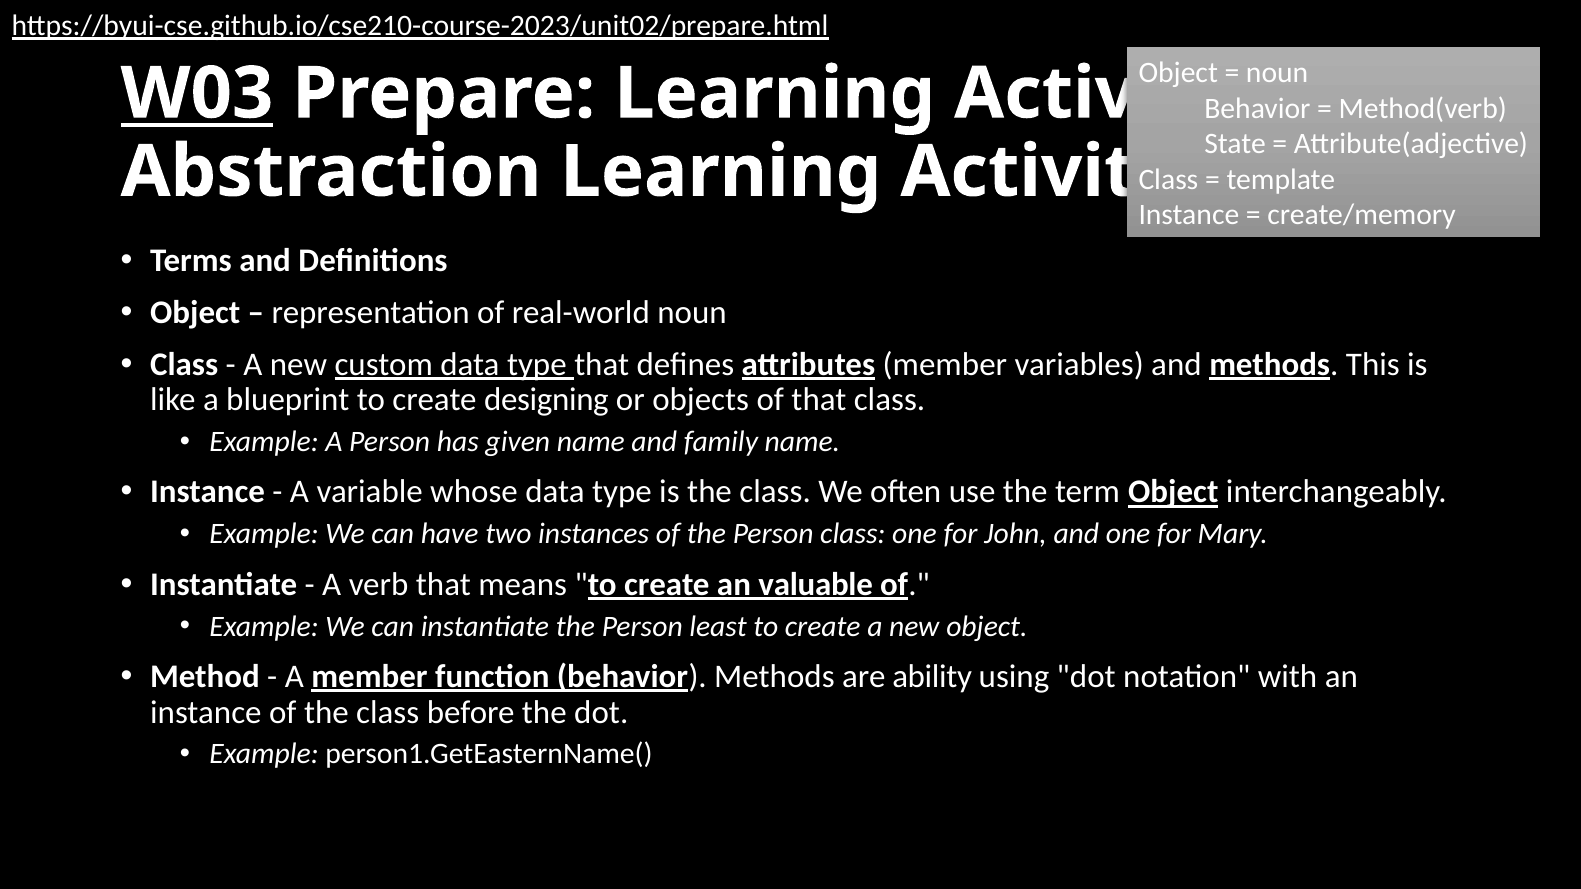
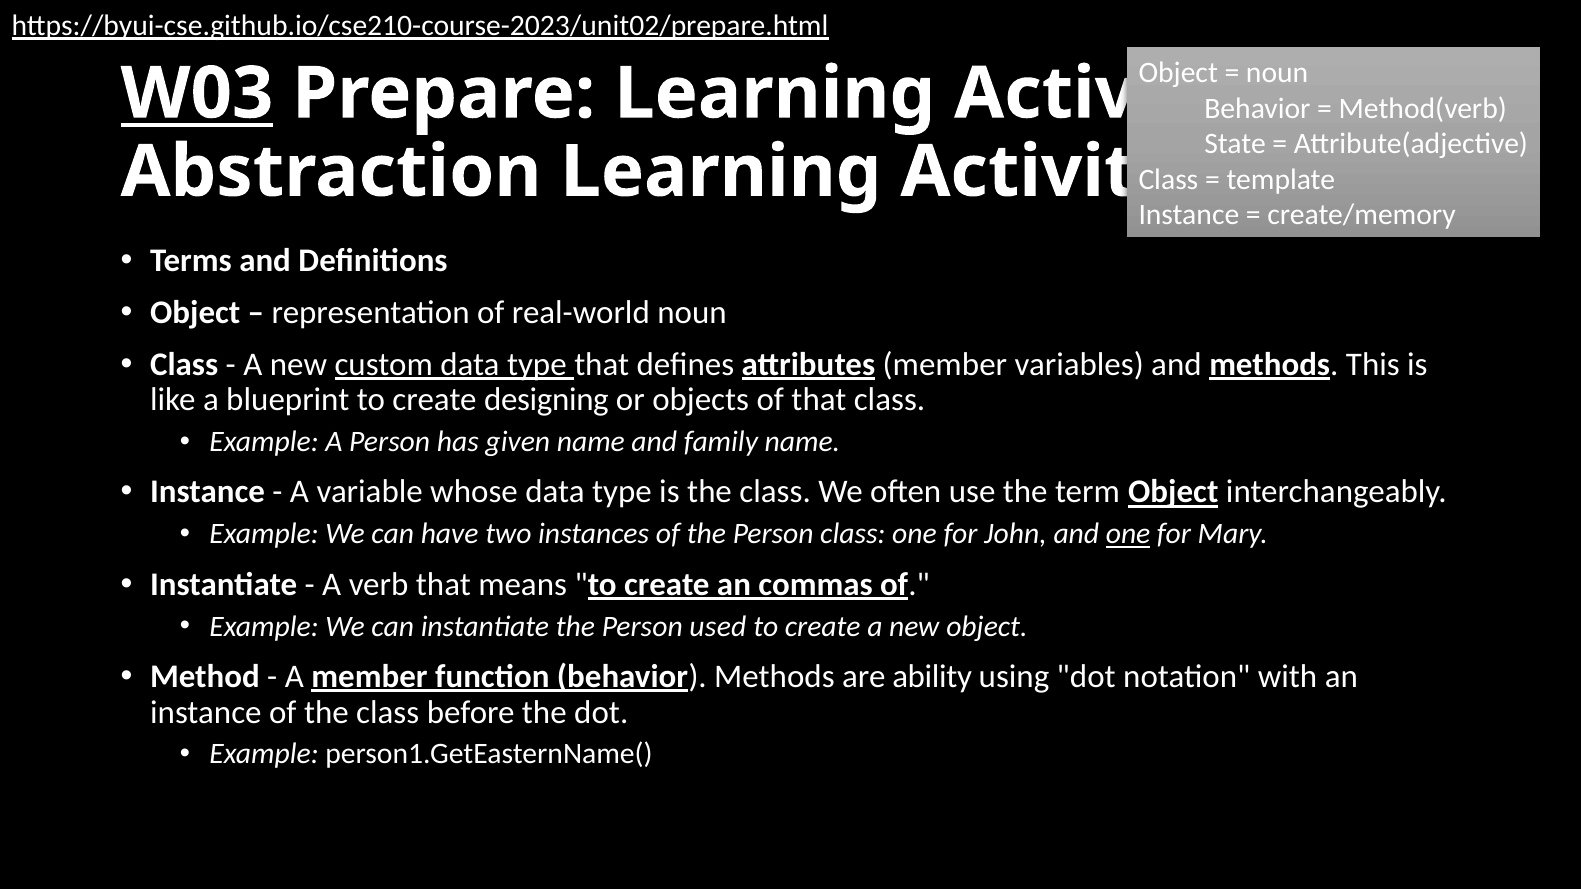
one underline: none -> present (1128, 534)
valuable: valuable -> commas (816, 585)
least: least -> used (718, 627)
